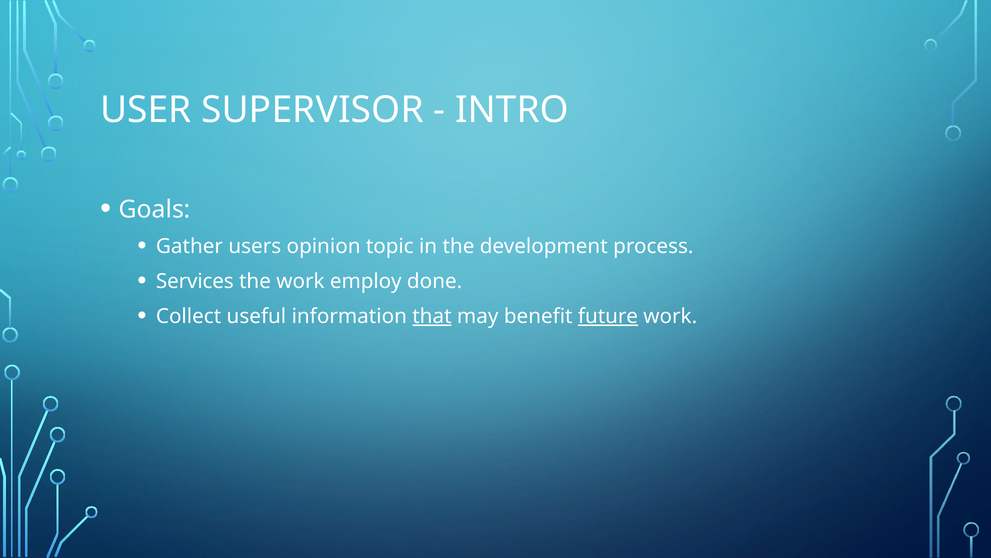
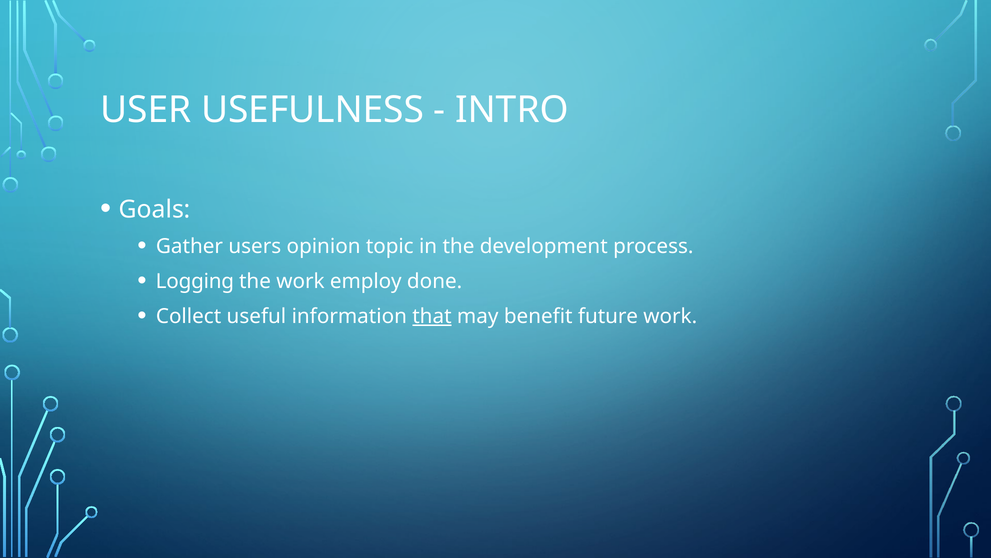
SUPERVISOR: SUPERVISOR -> USEFULNESS (313, 110)
Services: Services -> Logging (195, 281)
future underline: present -> none (608, 316)
